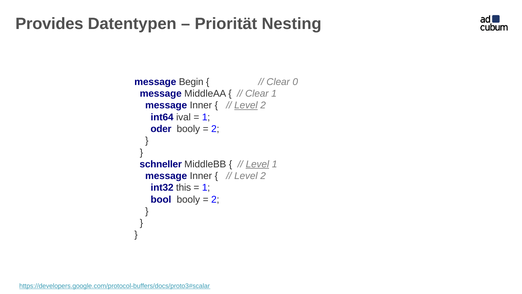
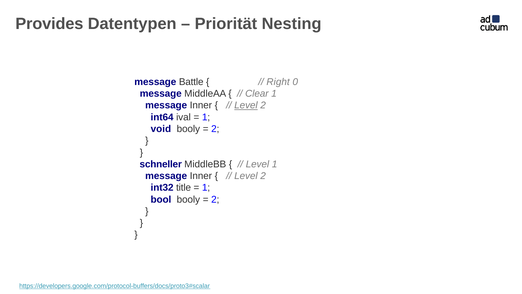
Begin: Begin -> Battle (191, 82)
Clear: Clear -> Right (278, 82)
oder: oder -> void (161, 129)
Level underline: present -> none (257, 164)
this: this -> title (184, 187)
